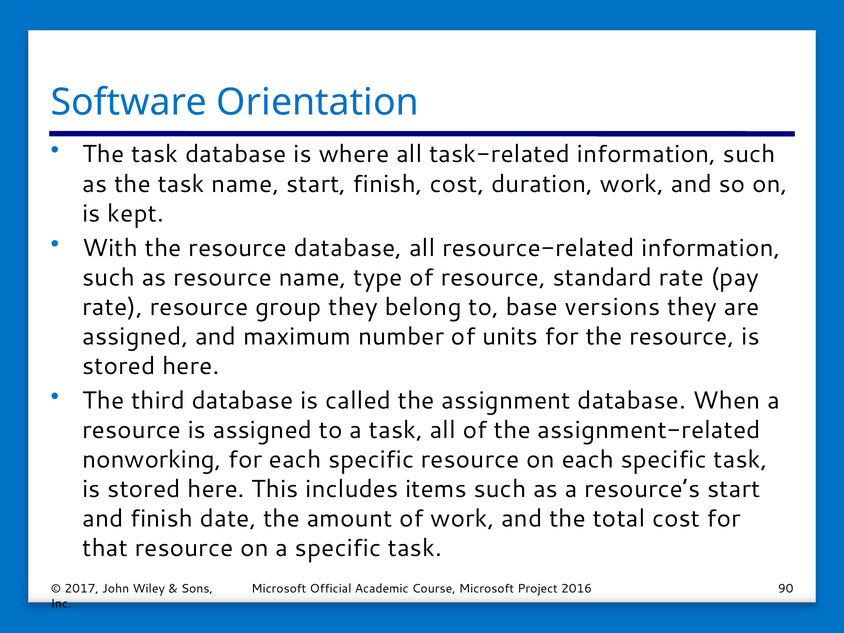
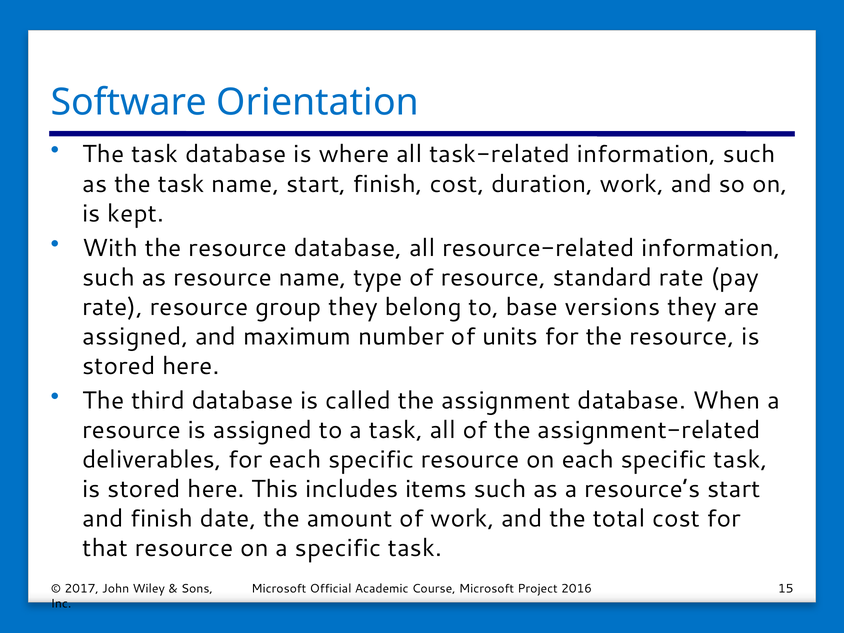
nonworking: nonworking -> deliverables (152, 460)
90: 90 -> 15 (786, 589)
